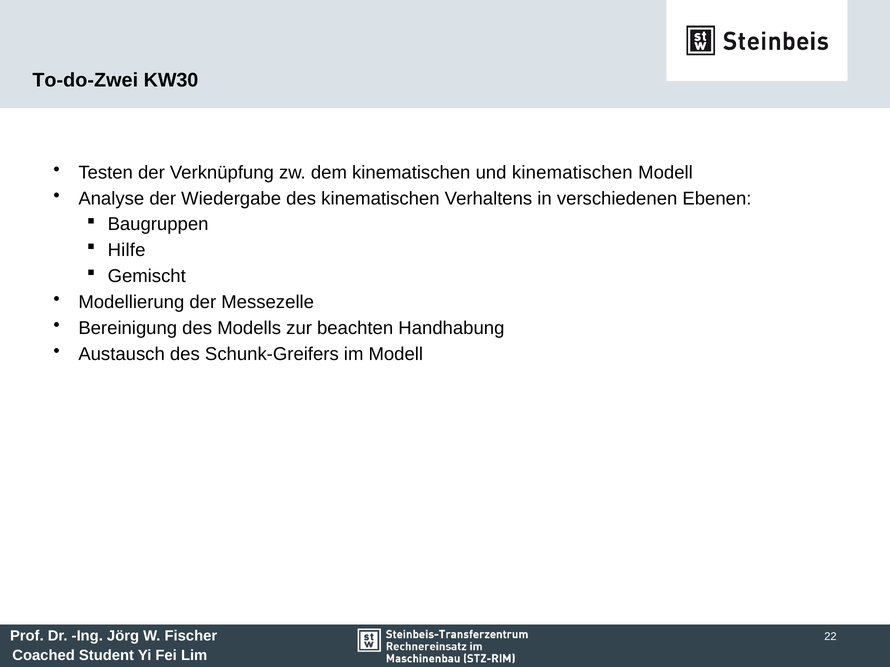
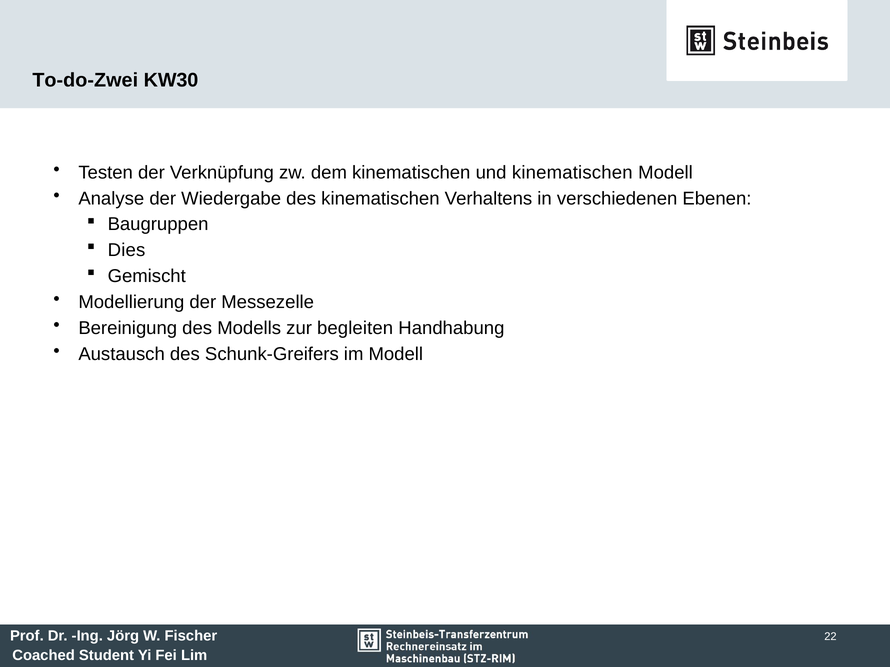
Hilfe: Hilfe -> Dies (127, 251)
beachten: beachten -> begleiten (355, 328)
